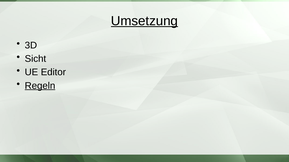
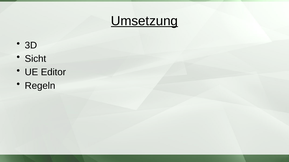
Regeln underline: present -> none (40, 86)
